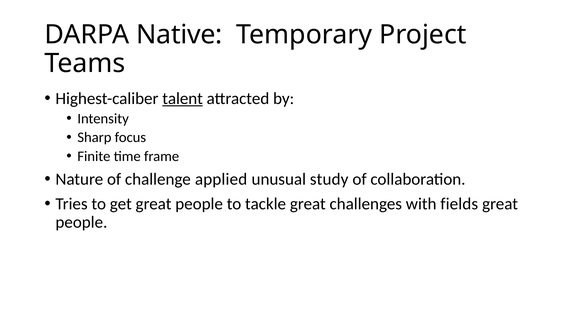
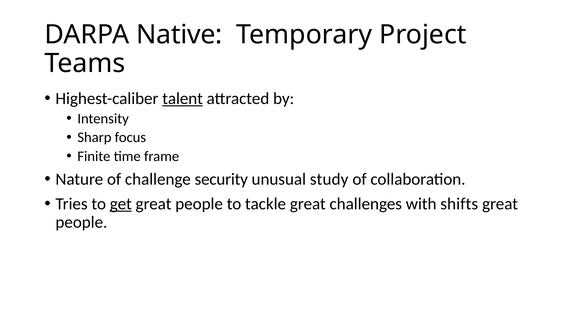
applied: applied -> security (221, 180)
get underline: none -> present (121, 204)
fields: fields -> shifts (459, 204)
